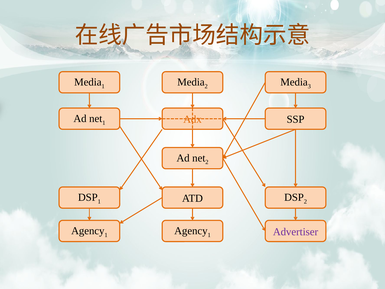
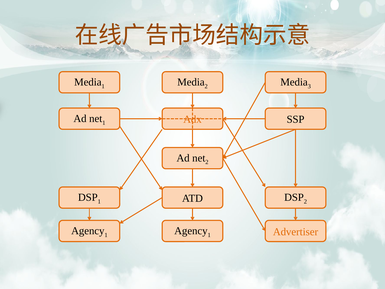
Advertiser colour: purple -> orange (296, 232)
